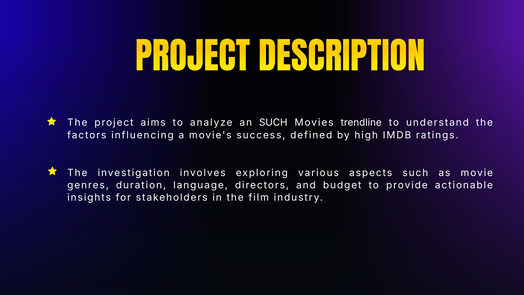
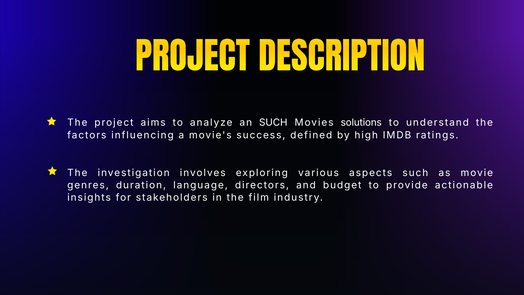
trendline: trendline -> solutions (361, 123)
